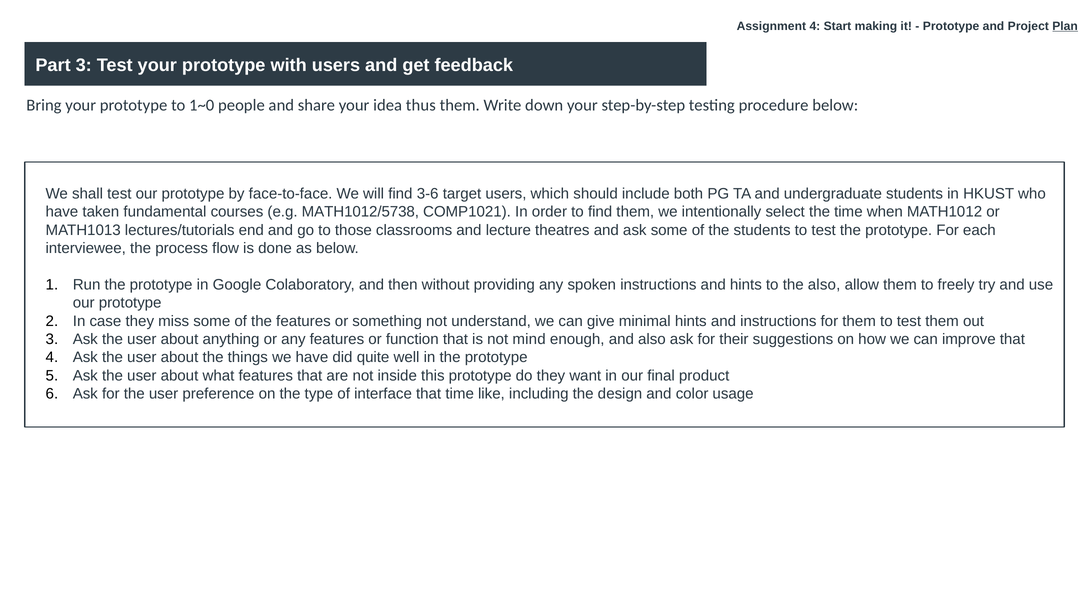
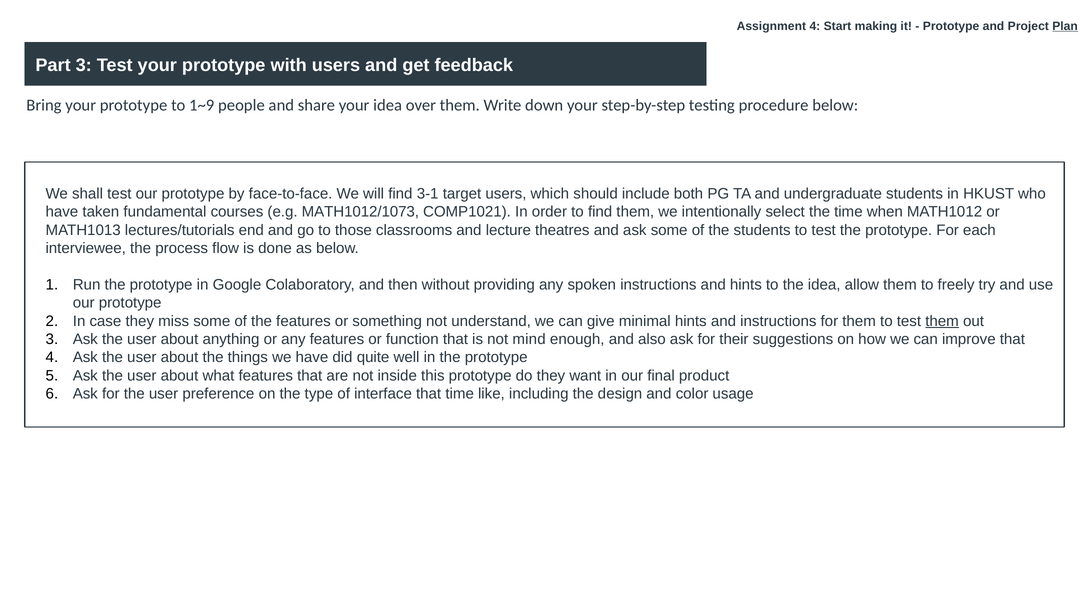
1~0: 1~0 -> 1~9 (202, 105)
thus: thus -> over (421, 105)
3-6: 3-6 -> 3-1 (428, 194)
MATH1012/5738: MATH1012/5738 -> MATH1012/1073 (360, 212)
the also: also -> idea (824, 284)
them underline: none -> present (942, 321)
